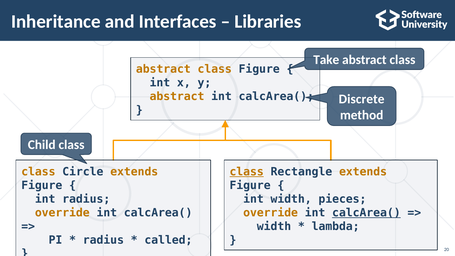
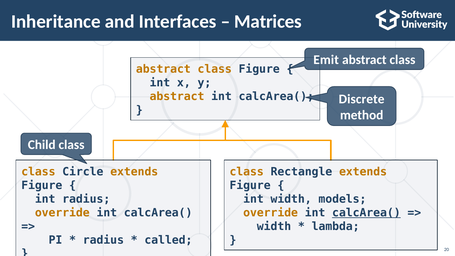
Libraries: Libraries -> Matrices (268, 22)
Take: Take -> Emit (326, 60)
class underline: present -> none (247, 172)
pieces: pieces -> models (342, 199)
